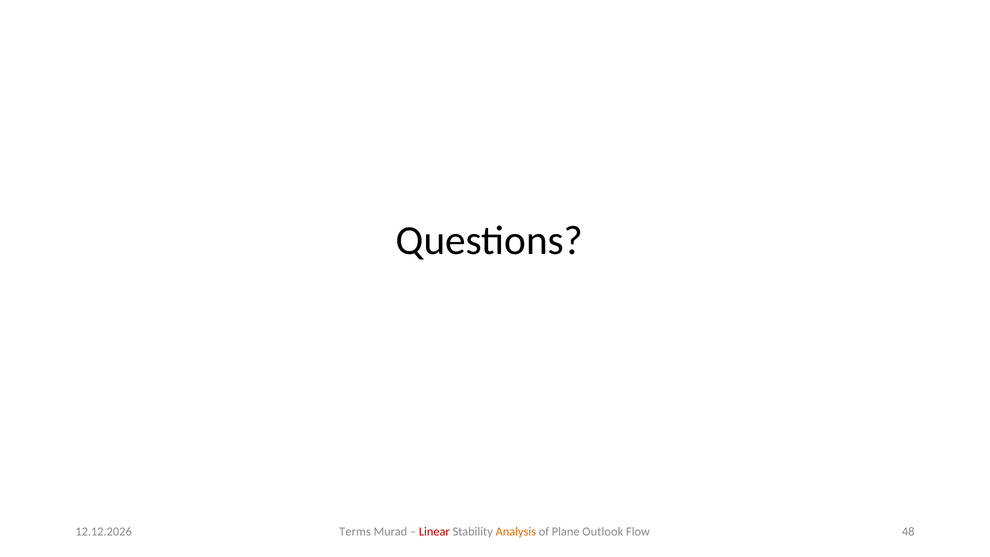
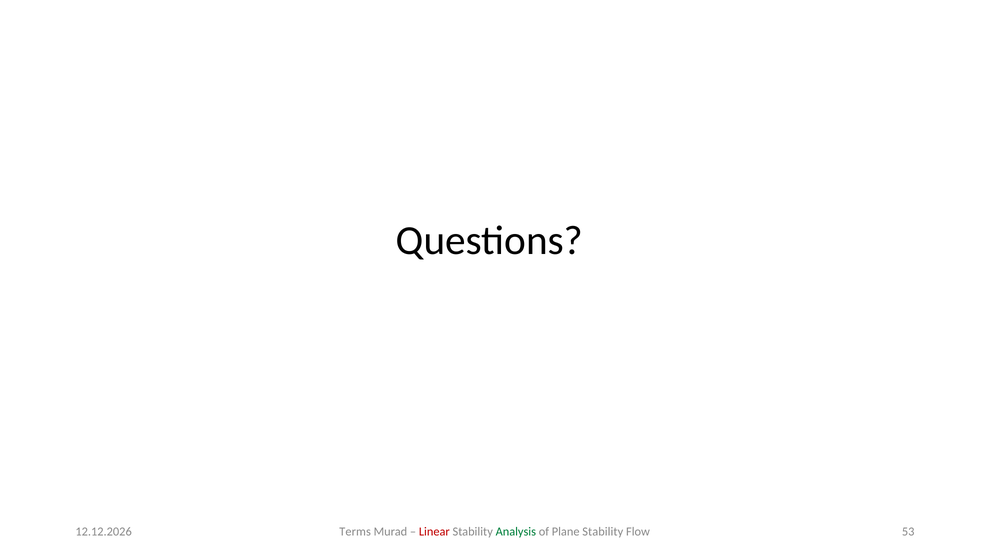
Analysis colour: orange -> green (516, 532)
Plane Outlook: Outlook -> Stability (603, 532)
48: 48 -> 53 (908, 532)
